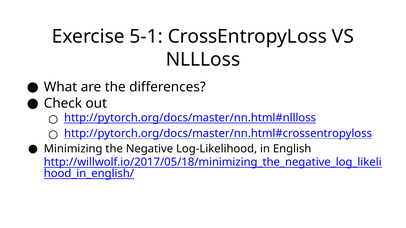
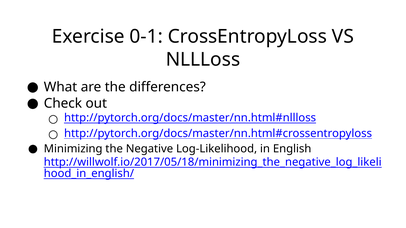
5-1: 5-1 -> 0-1 (146, 37)
